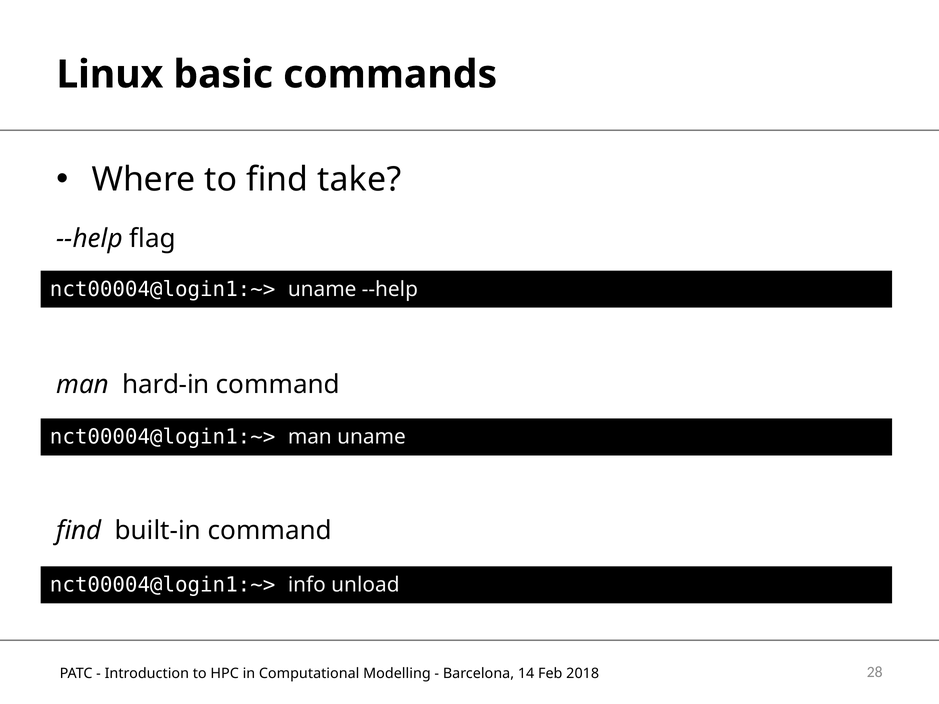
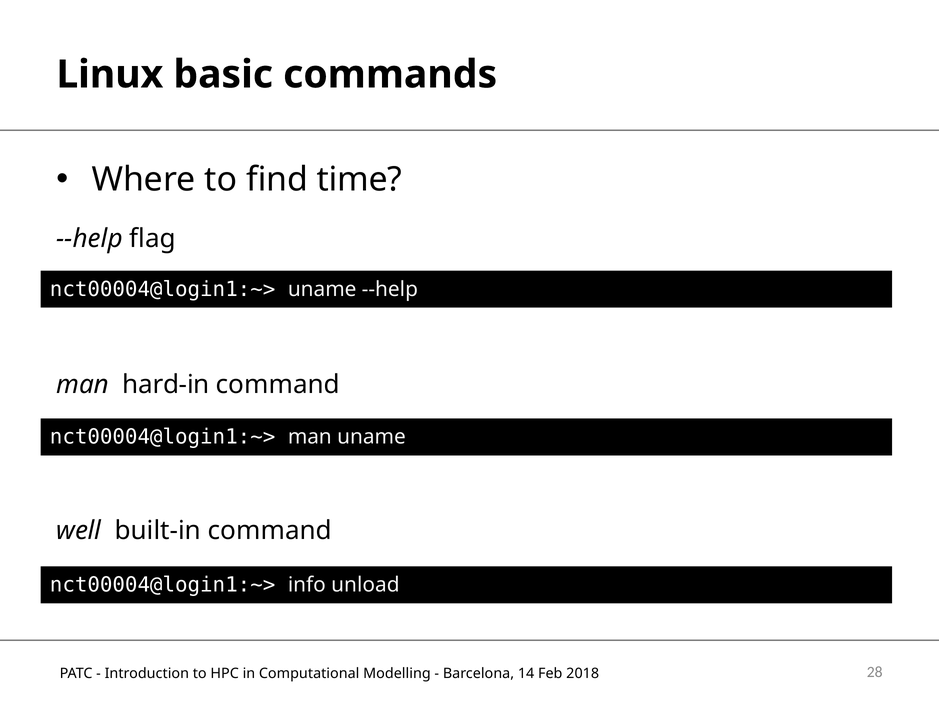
take: take -> time (359, 180)
find: find -> well (79, 531)
